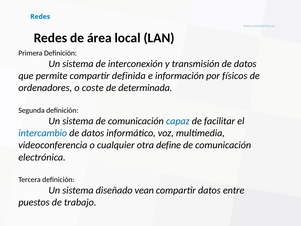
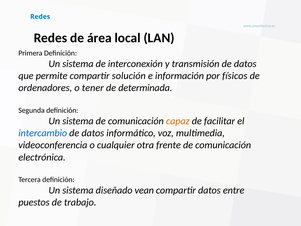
definida: definida -> solución (129, 76)
coste: coste -> tener (93, 88)
capaz colour: blue -> orange (178, 121)
define: define -> frente (169, 145)
